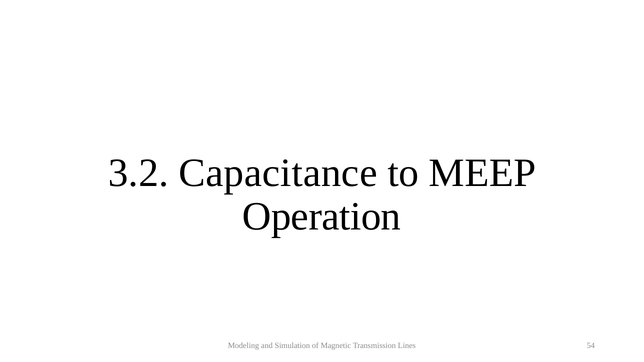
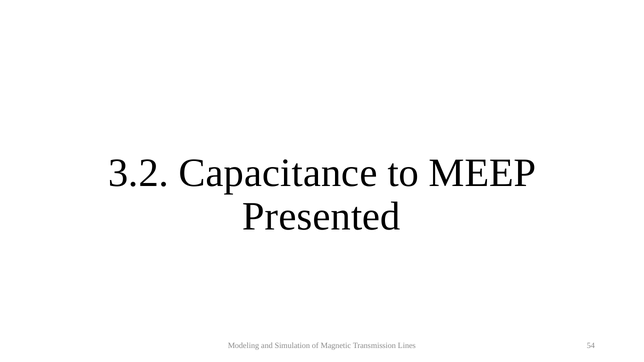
Operation: Operation -> Presented (321, 217)
